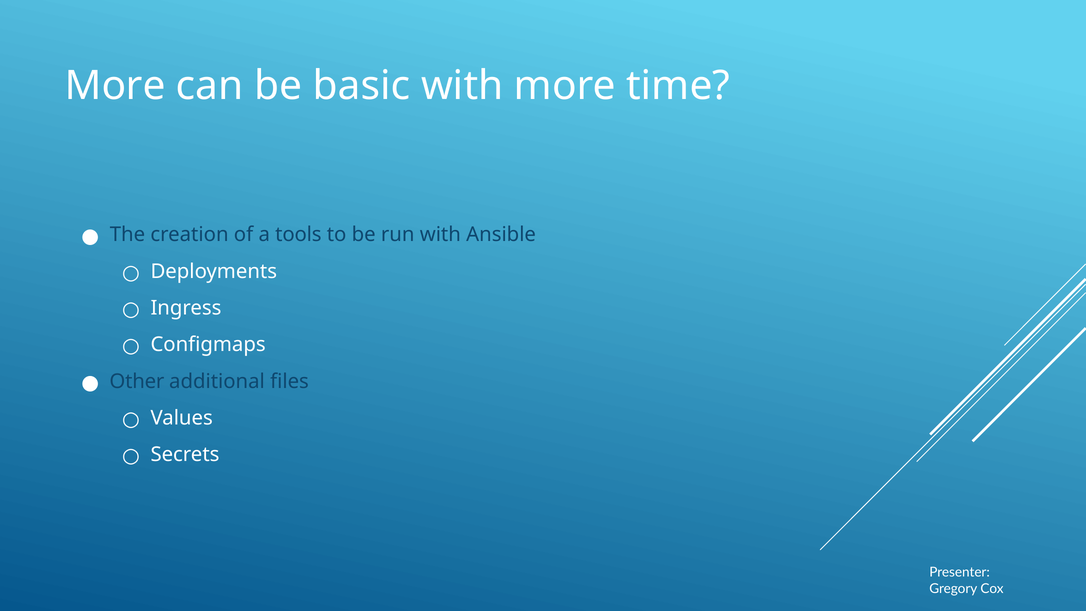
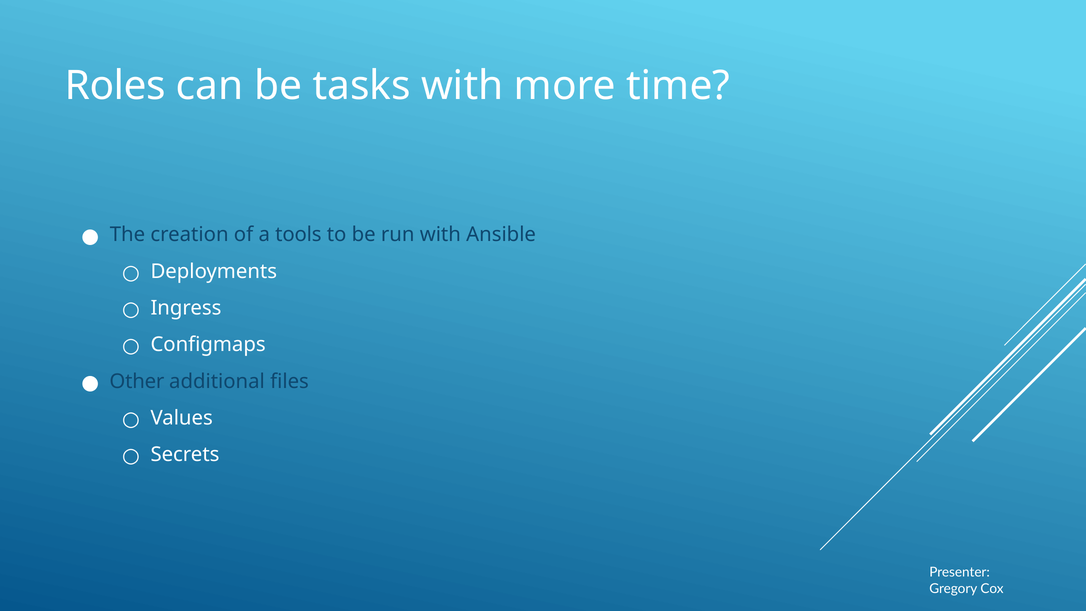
More: More -> Roles (115, 86)
basic: basic -> tasks (362, 86)
